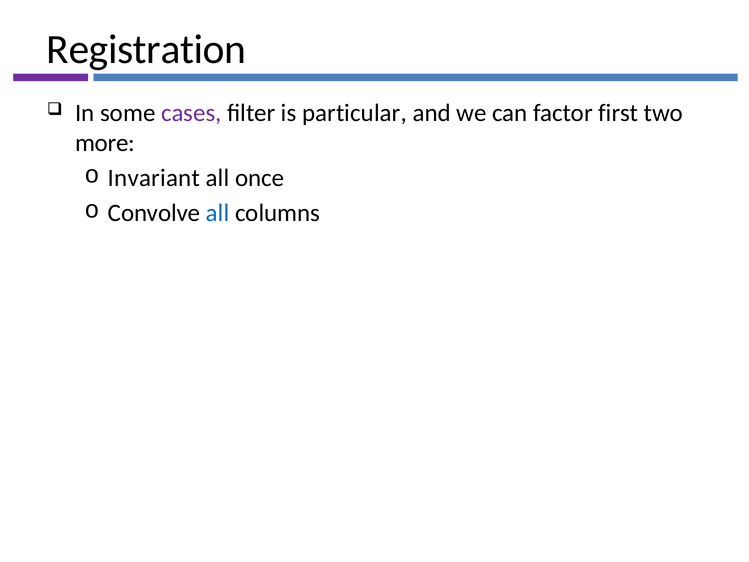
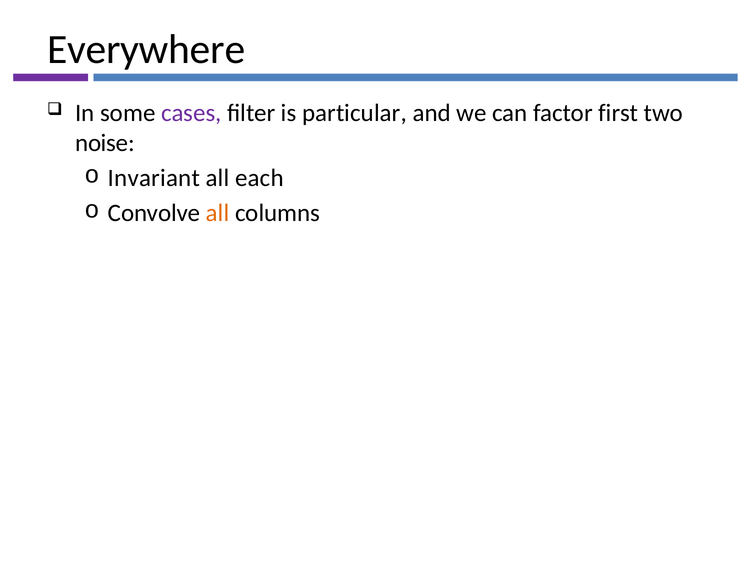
Registration: Registration -> Everywhere (146, 50)
more: more -> noise (105, 143)
once: once -> each (259, 178)
all colour: blue -> orange (218, 213)
